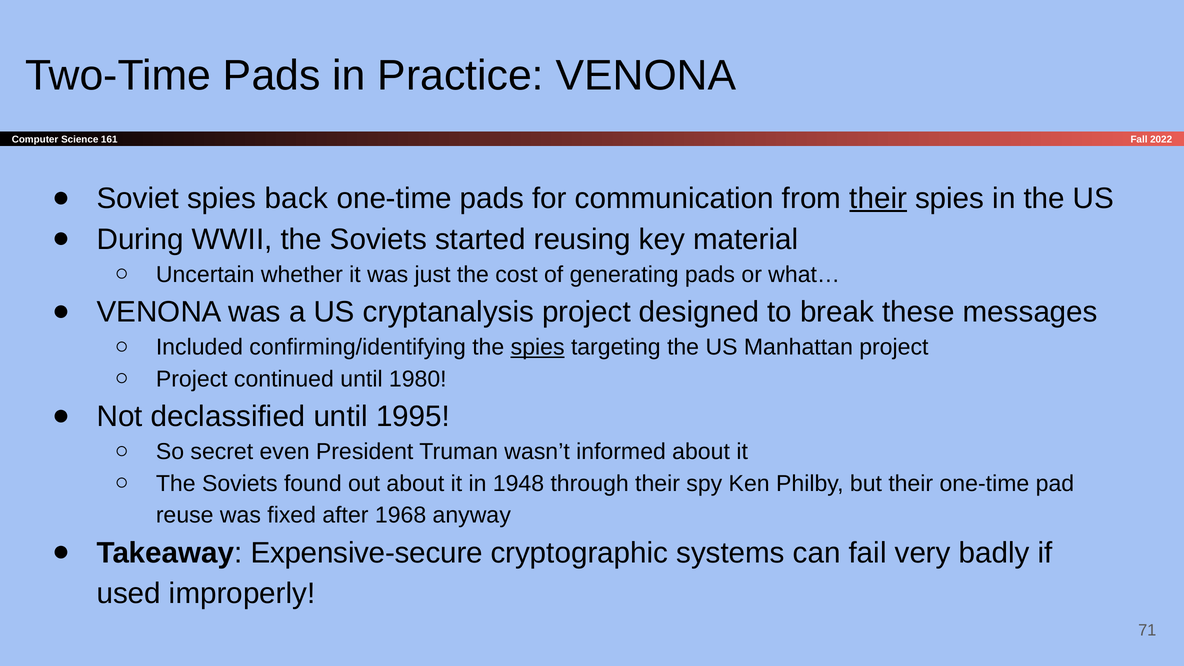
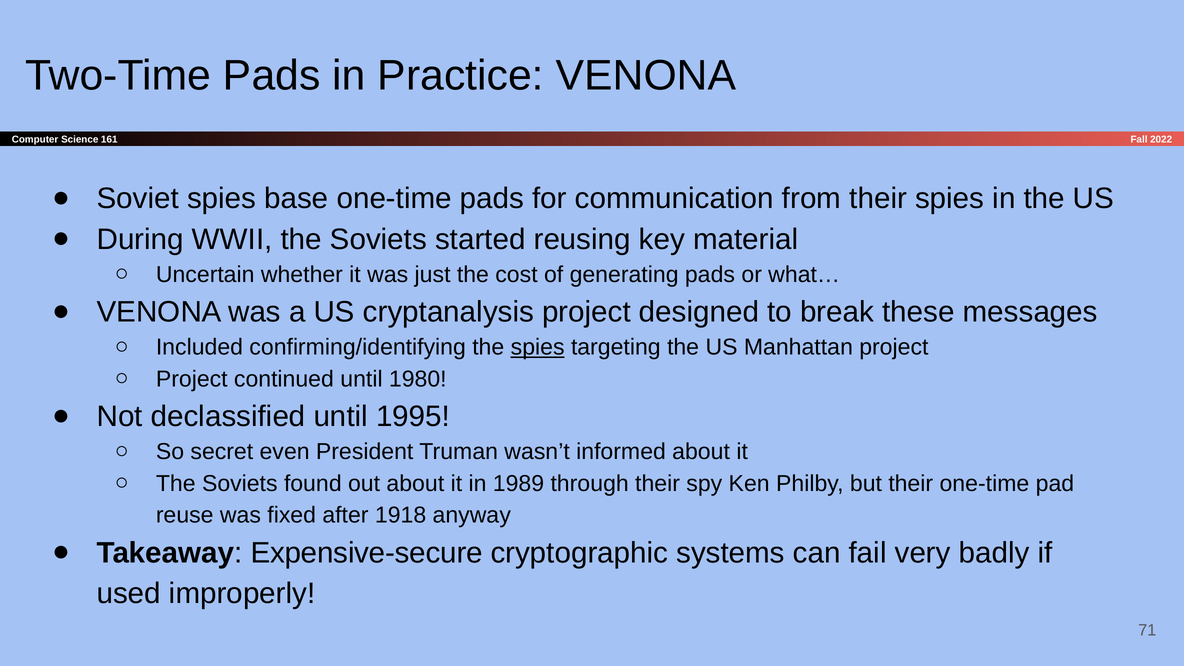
back: back -> base (296, 198)
their underline: present -> none (878, 198)
1948: 1948 -> 1989 (518, 484)
1968: 1968 -> 1918 (401, 515)
